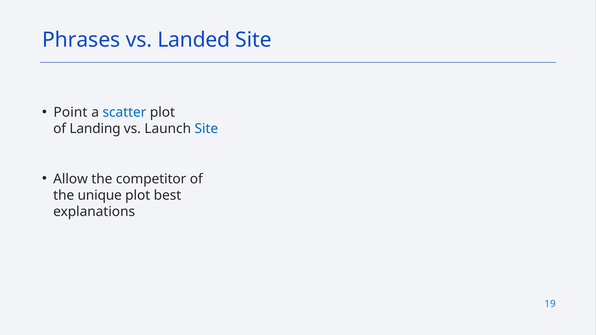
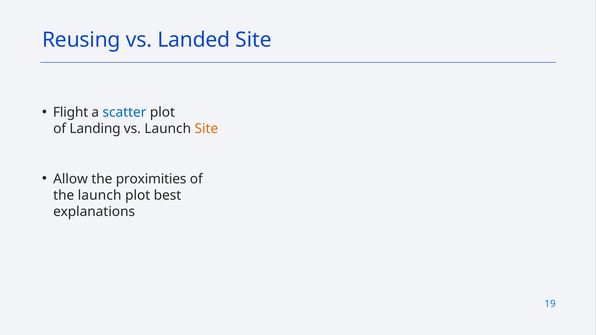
Phrases: Phrases -> Reusing (81, 40)
Point: Point -> Flight (71, 112)
Site colour: blue -> orange (206, 129)
competitor: competitor -> proximities (151, 179)
the unique: unique -> launch (100, 195)
